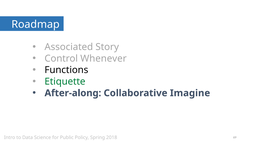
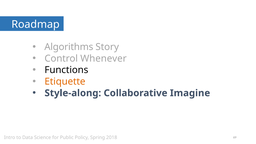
Associated: Associated -> Algorithms (69, 47)
Etiquette colour: green -> orange (65, 82)
After-along: After-along -> Style-along (73, 93)
